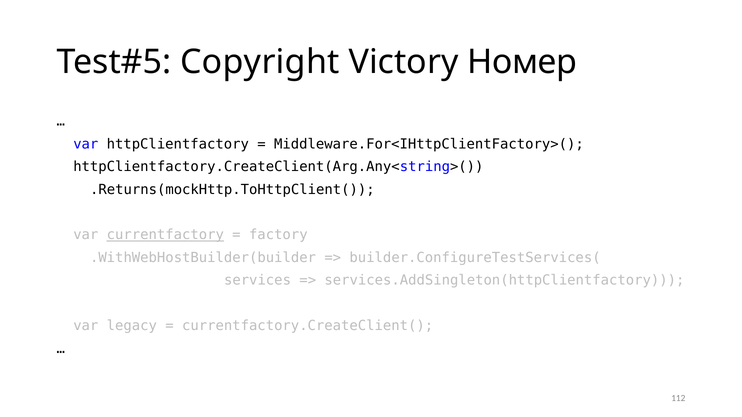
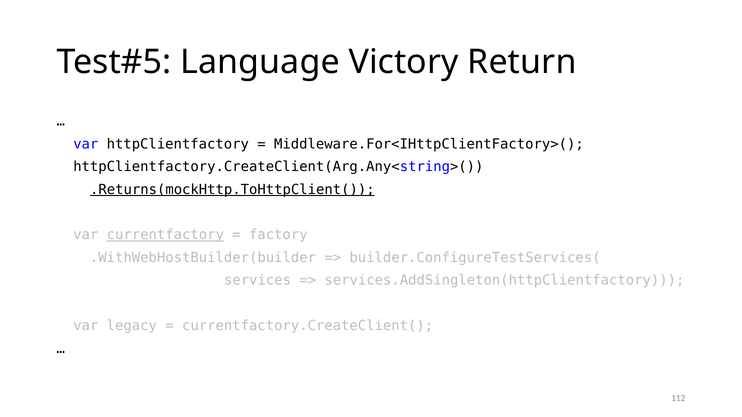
Copyright: Copyright -> Language (260, 62)
Номер: Номер -> Return (522, 62)
.Returns(mockHttp.ToHttpClient( underline: none -> present (232, 190)
